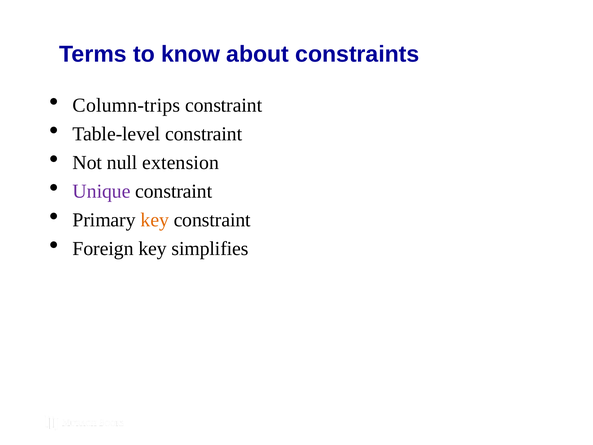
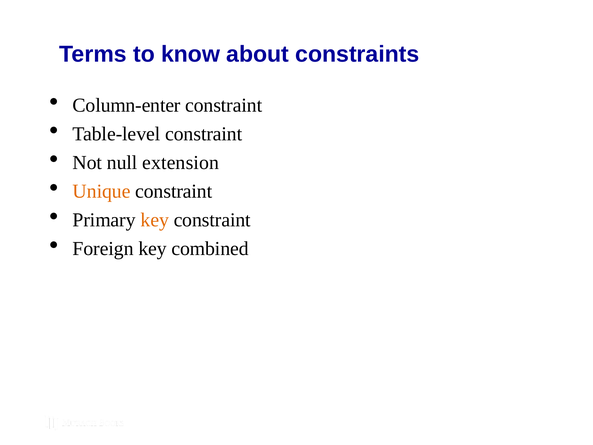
Column-trips: Column-trips -> Column-enter (127, 105)
Unique colour: purple -> orange (102, 191)
simplifies: simplifies -> combined (210, 249)
